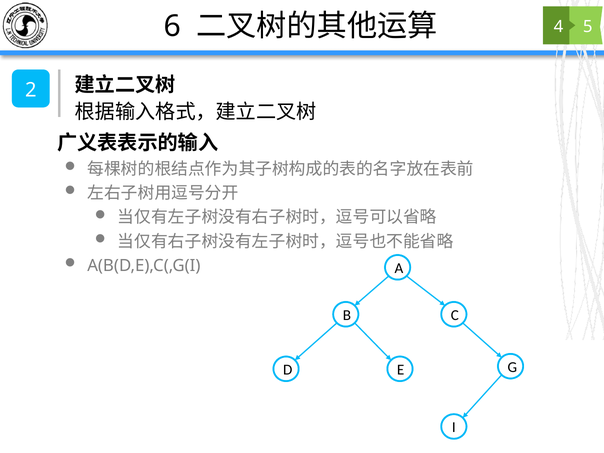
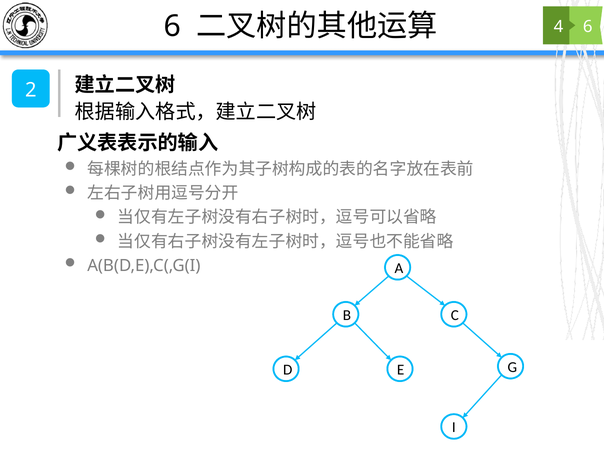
5: 5 -> 6 (588, 26)
